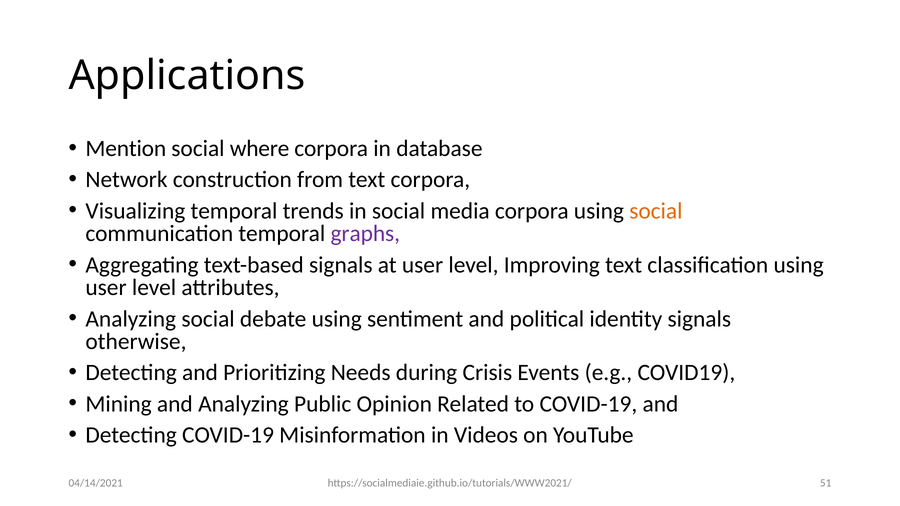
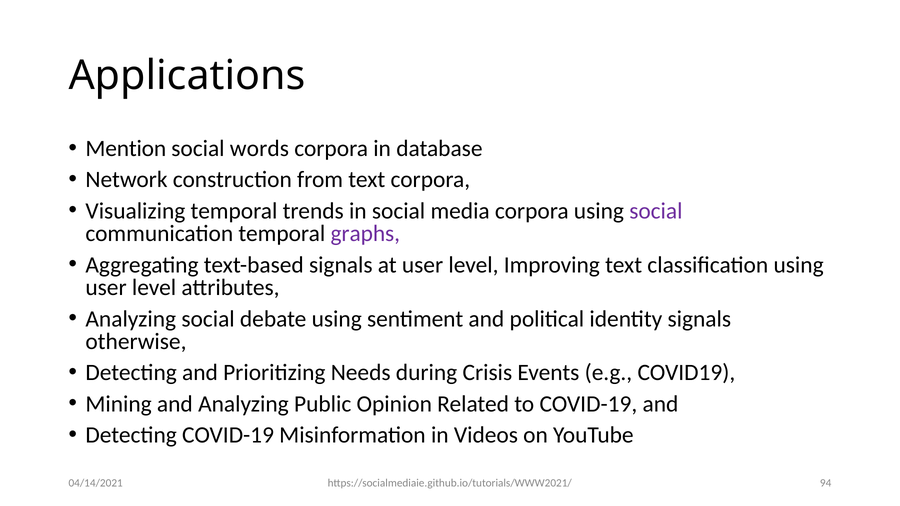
where: where -> words (259, 149)
social colour: orange -> purple (656, 211)
51: 51 -> 94 (826, 483)
